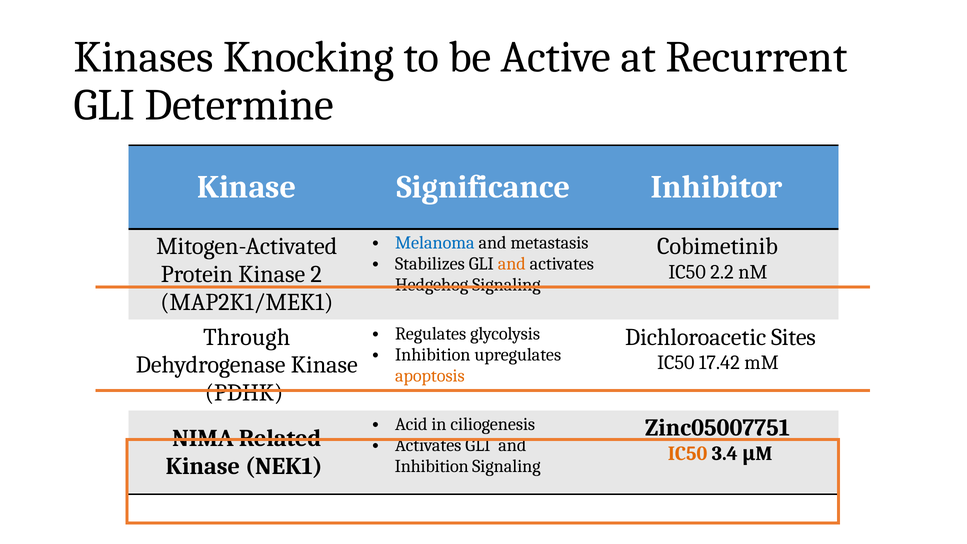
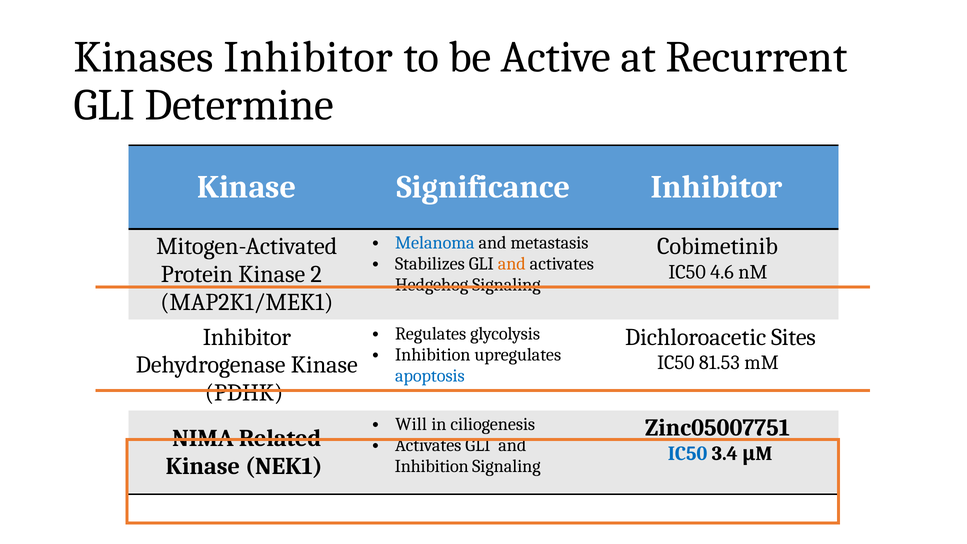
Kinases Knocking: Knocking -> Inhibitor (308, 57)
2.2: 2.2 -> 4.6 (722, 272)
Through: Through -> Inhibitor (247, 337)
17.42: 17.42 -> 81.53 (719, 363)
apoptosis colour: orange -> blue (430, 376)
Acid: Acid -> Will (411, 424)
IC50 colour: orange -> blue (688, 453)
